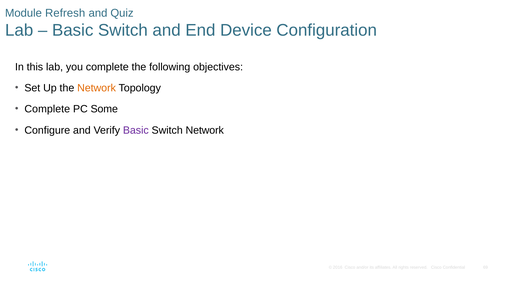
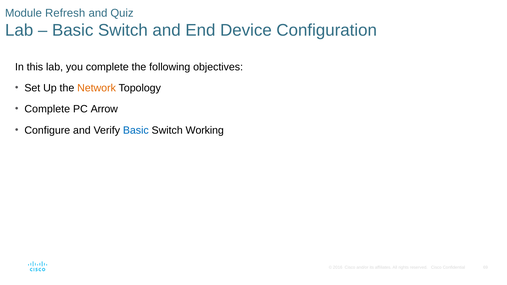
Some: Some -> Arrow (104, 109)
Basic colour: purple -> blue (136, 130)
Switch Network: Network -> Working (205, 130)
